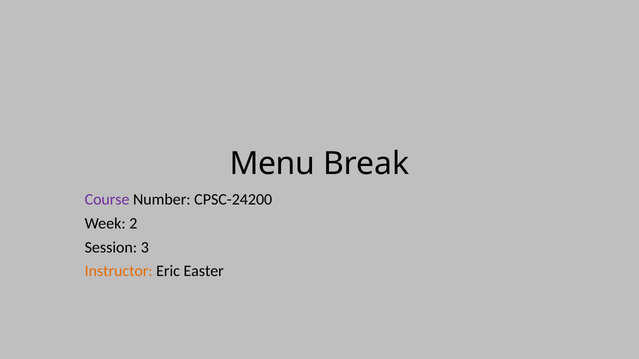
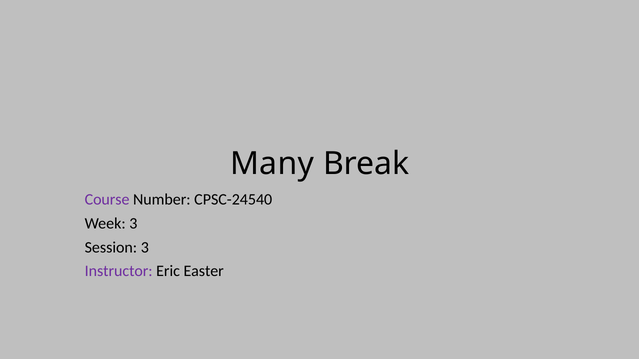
Menu: Menu -> Many (272, 164)
CPSC-24200: CPSC-24200 -> CPSC-24540 (233, 200)
Week 2: 2 -> 3 (133, 224)
Instructor colour: orange -> purple (119, 271)
